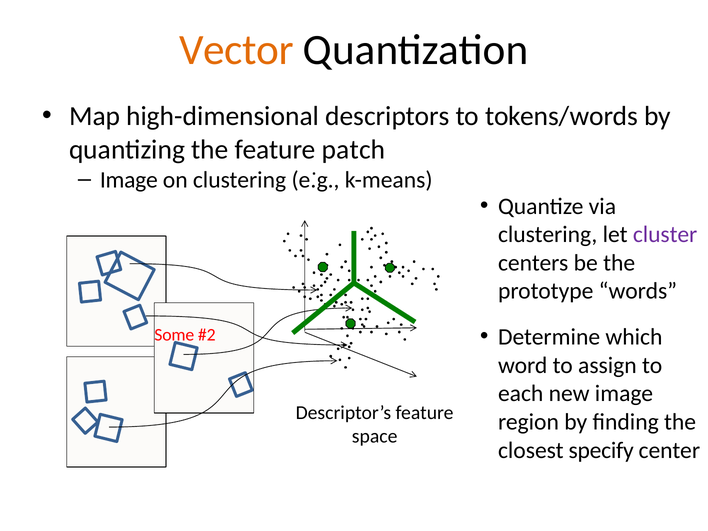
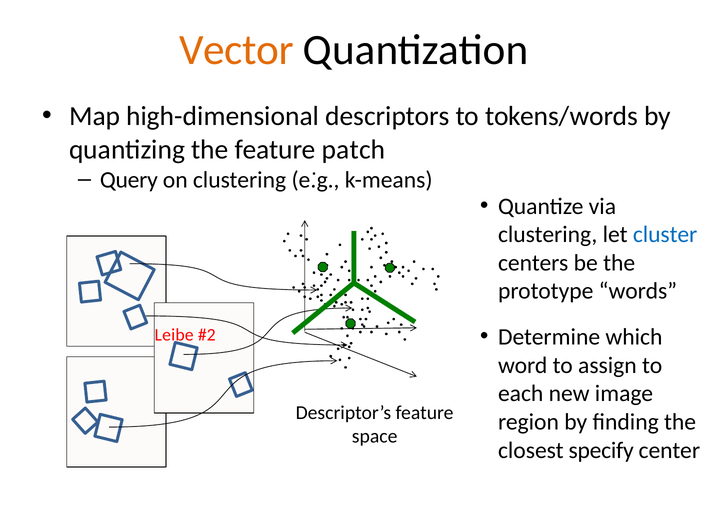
Image: Image -> Query (129, 180)
cluster colour: purple -> blue (665, 235)
Some: Some -> Leibe (174, 335)
